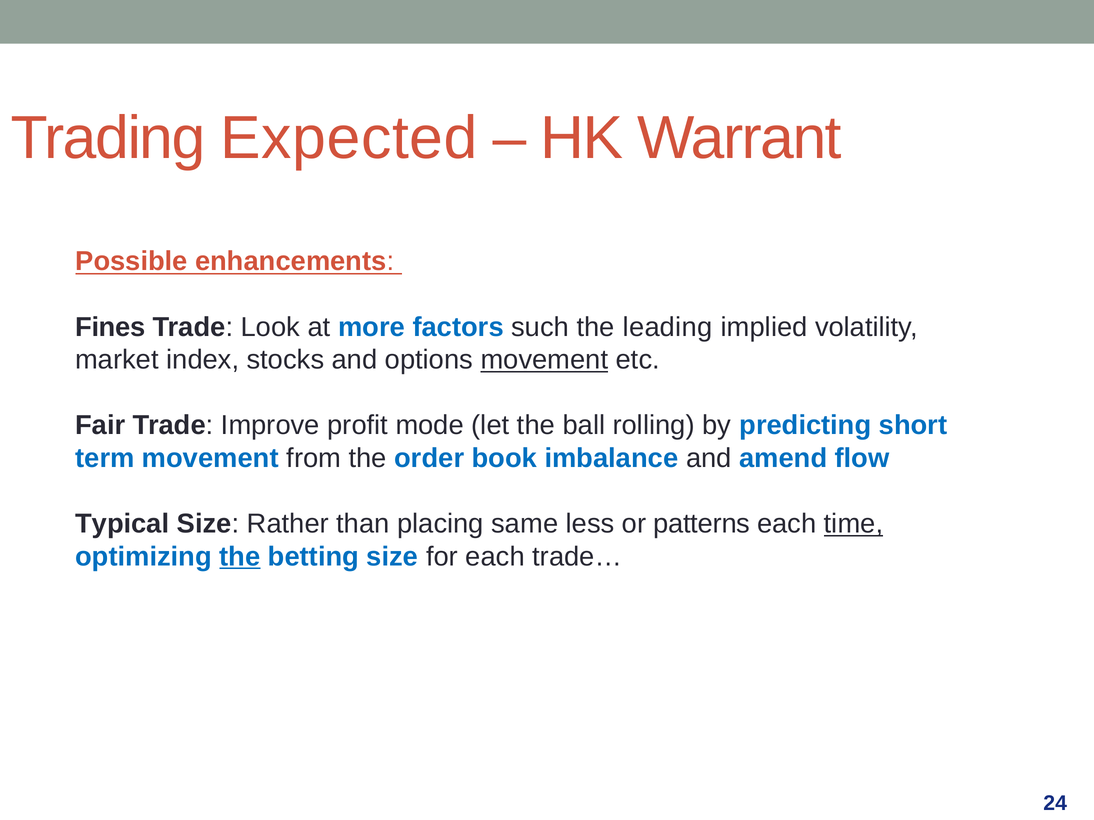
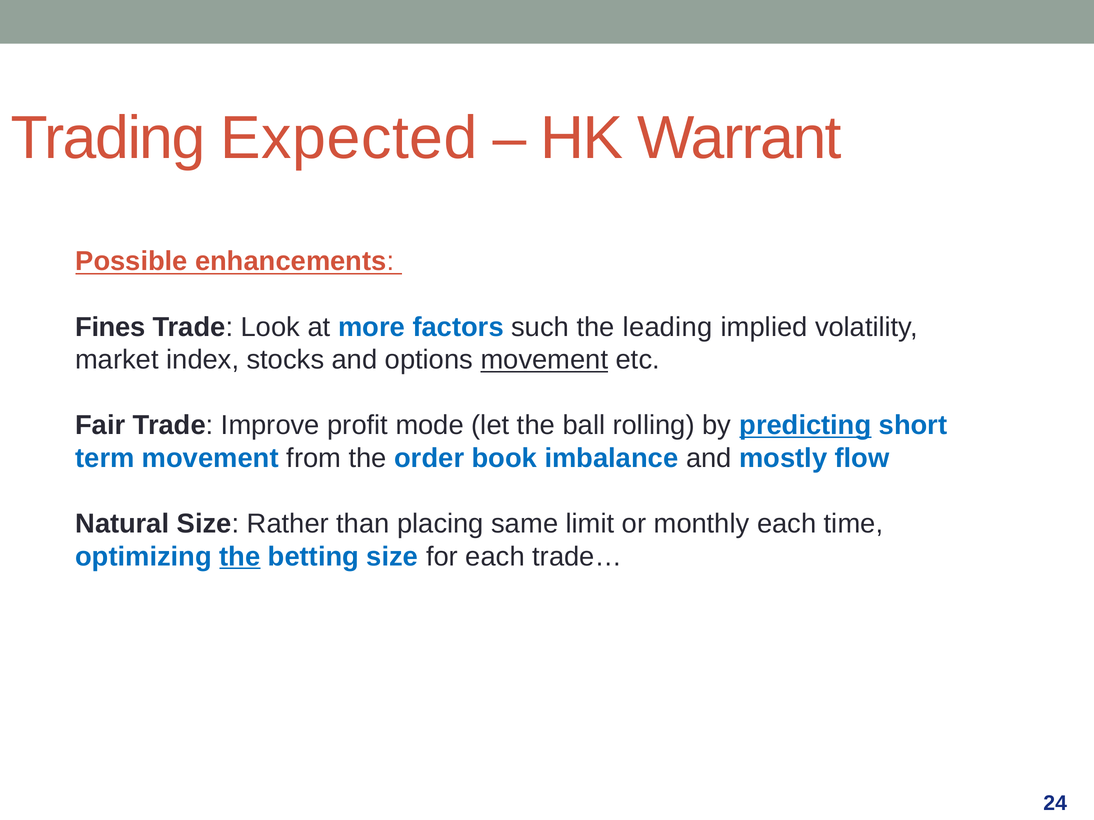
predicting underline: none -> present (805, 426)
amend: amend -> mostly (783, 459)
Typical: Typical -> Natural (122, 524)
less: less -> limit (590, 524)
patterns: patterns -> monthly (702, 524)
time underline: present -> none (854, 524)
